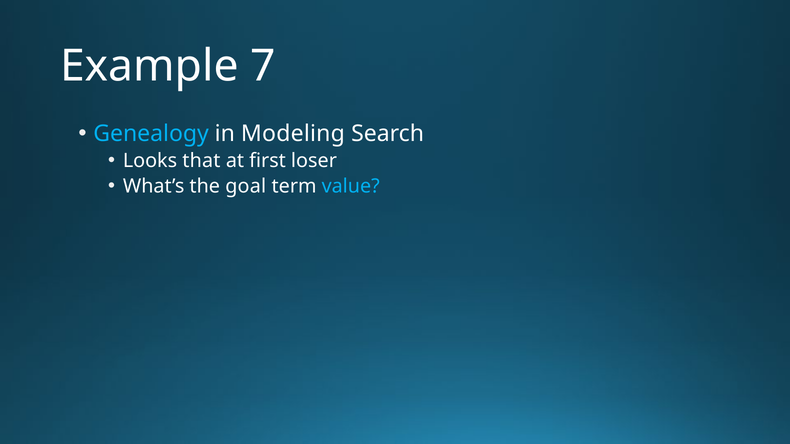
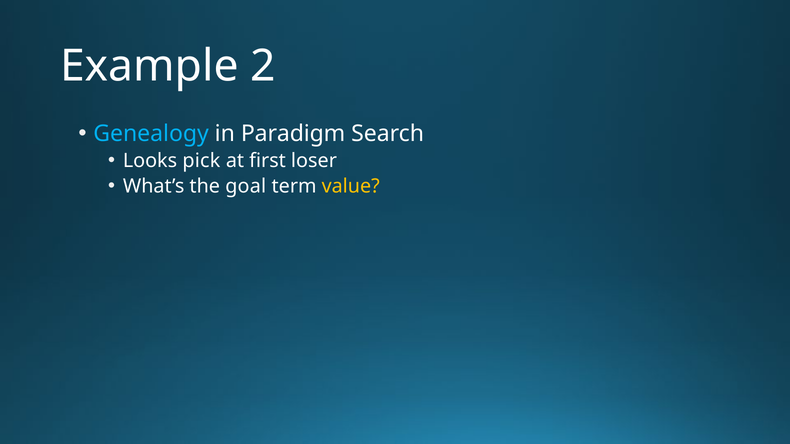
7: 7 -> 2 (263, 66)
Modeling: Modeling -> Paradigm (293, 134)
that: that -> pick (201, 161)
value colour: light blue -> yellow (351, 186)
